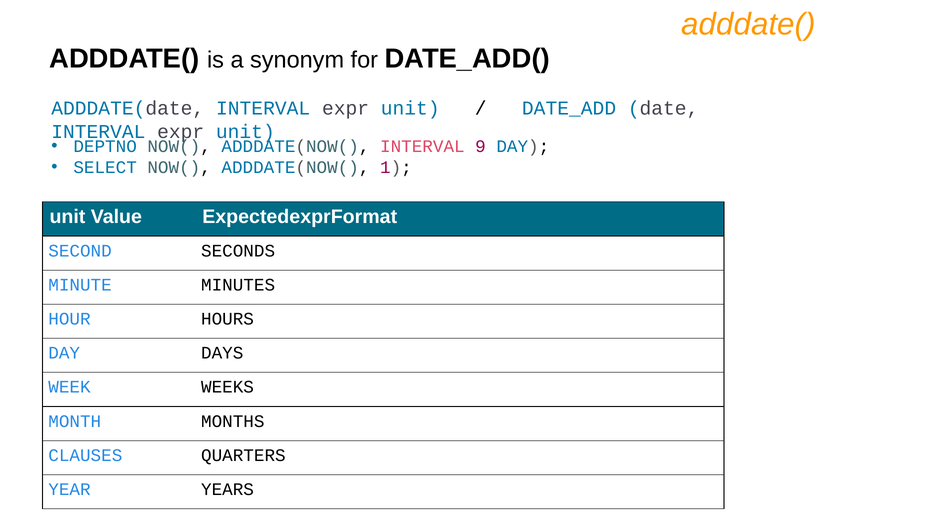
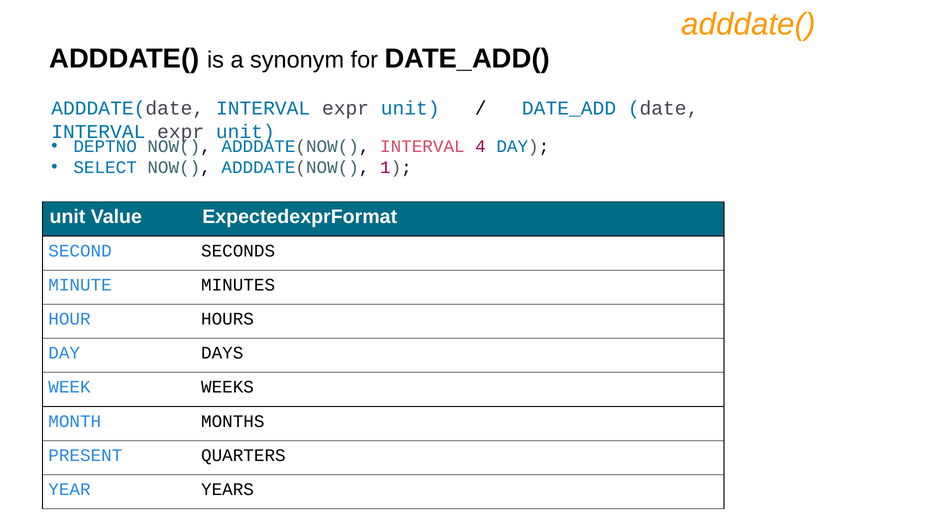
9: 9 -> 4 (481, 146)
CLAUSES: CLAUSES -> PRESENT (85, 455)
